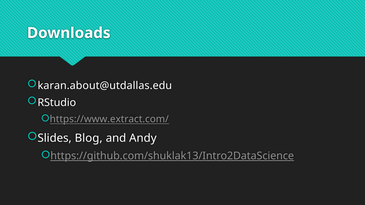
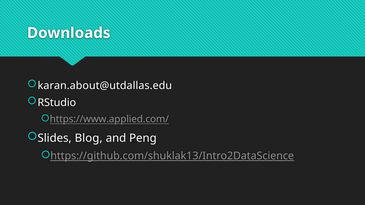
https://www.extract.com/: https://www.extract.com/ -> https://www.applied.com/ (109, 119)
Andy: Andy -> Peng (143, 138)
